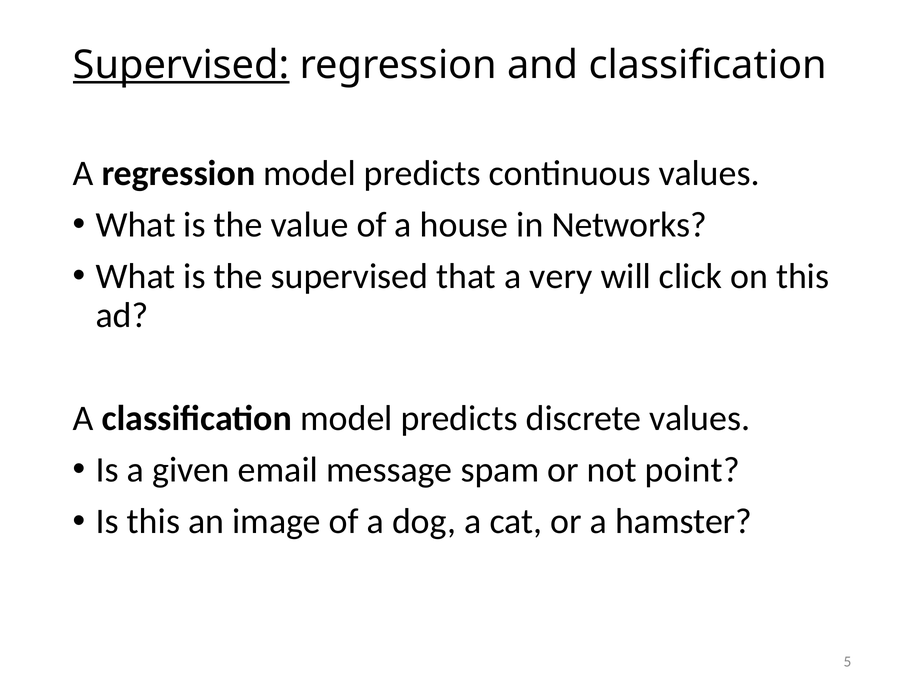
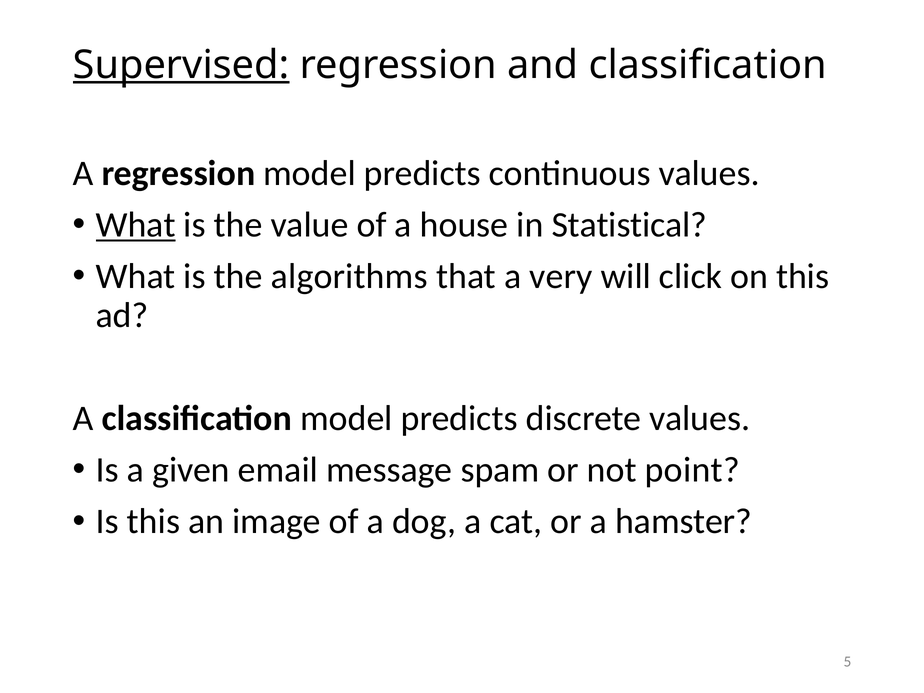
What underline: none -> present (136, 225)
Networks: Networks -> Statistical (629, 225)
the supervised: supervised -> algorithms (349, 277)
